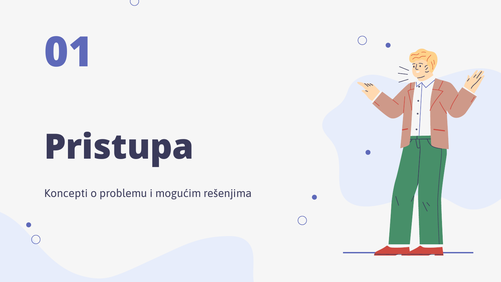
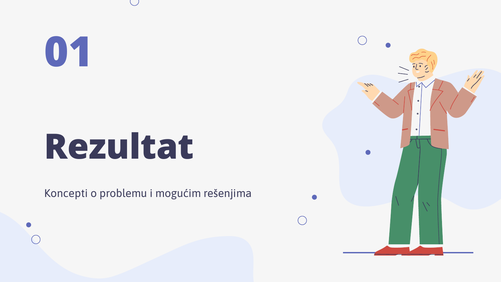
Pristupa: Pristupa -> Rezultat (119, 147)
